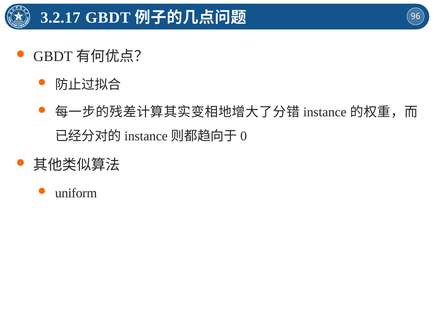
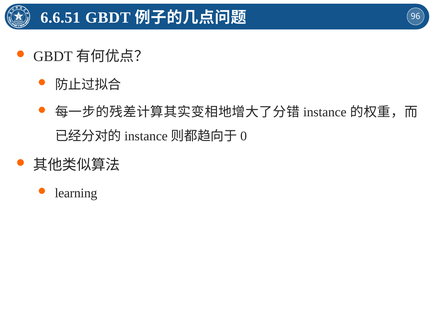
3.2.17: 3.2.17 -> 6.6.51 (60, 18)
uniform: uniform -> learning (76, 193)
